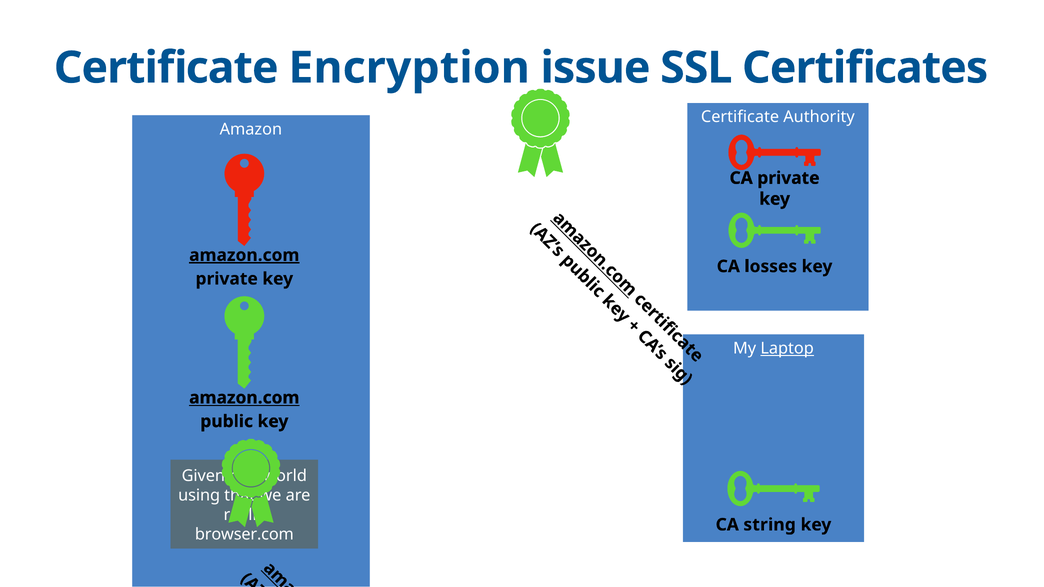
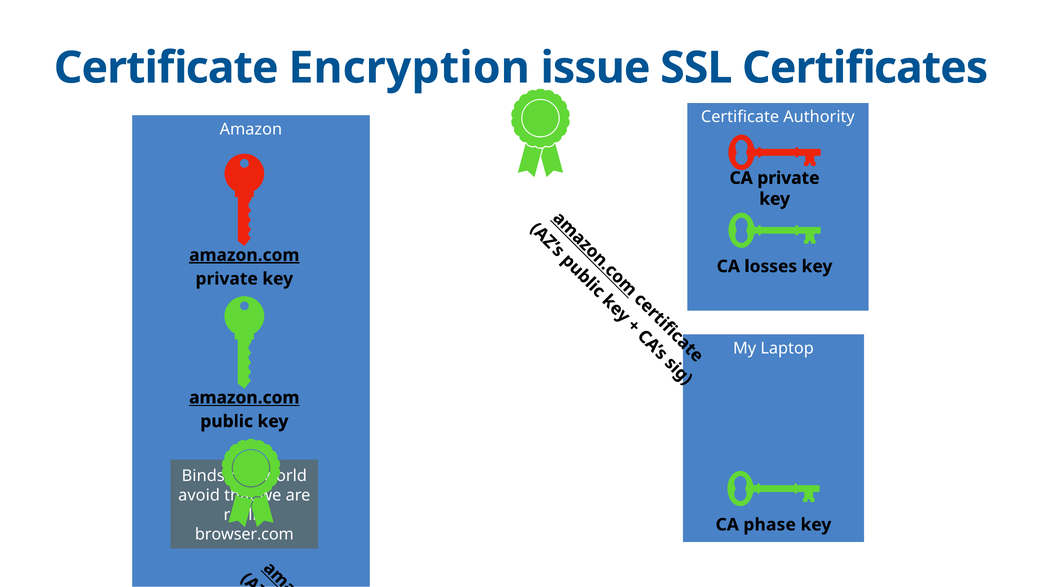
Laptop underline: present -> none (787, 348)
Given: Given -> Binds (203, 476)
using: using -> avoid (199, 496)
string: string -> phase (770, 525)
